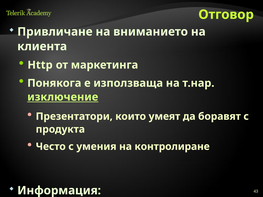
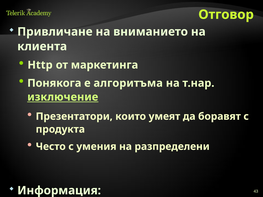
използваща: използваща -> алгоритъма (128, 83)
контролиране: контролиране -> разпределени (172, 147)
